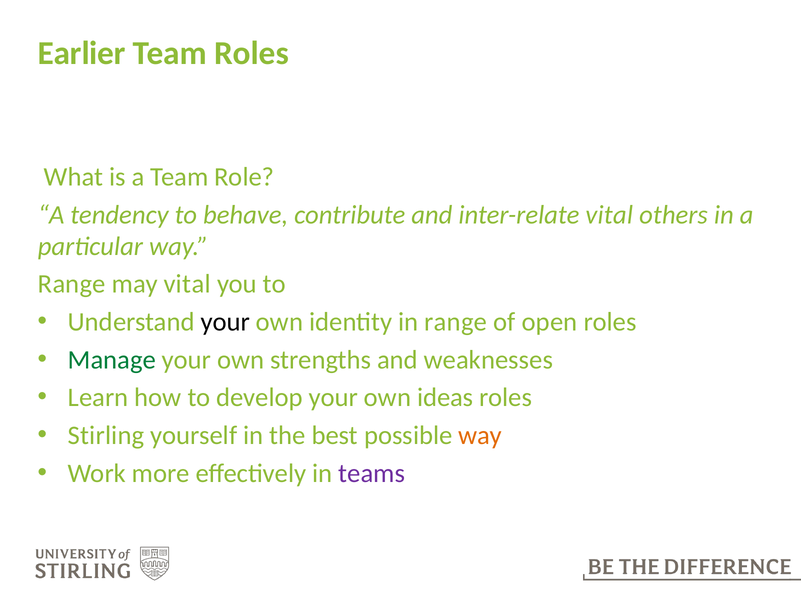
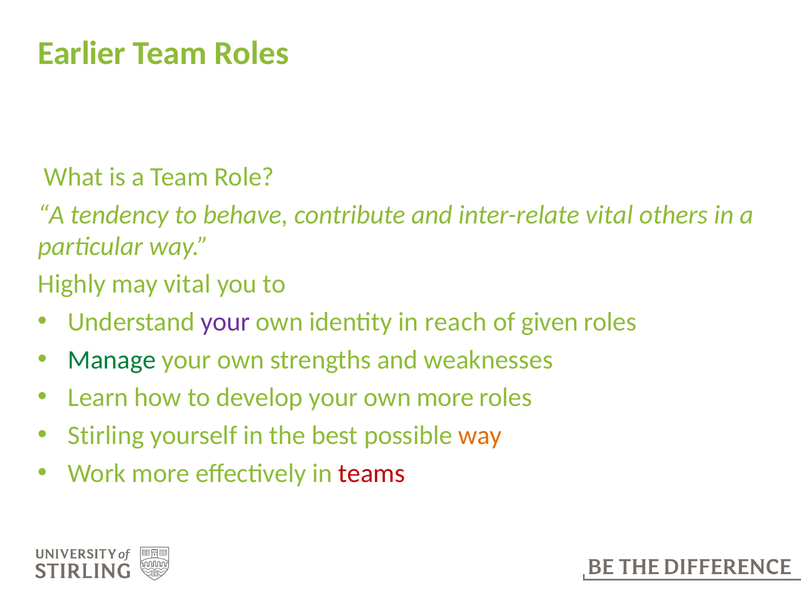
Range: Range -> Highly (72, 284)
your colour: black -> purple (225, 322)
in range: range -> reach (456, 322)
open: open -> given (550, 322)
own ideas: ideas -> more (445, 397)
teams colour: purple -> red (372, 473)
